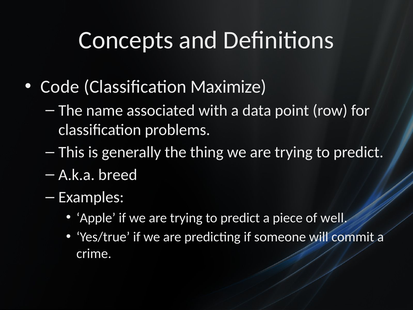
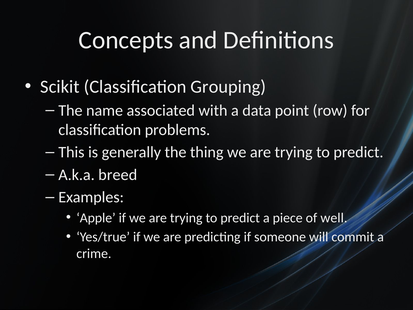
Code: Code -> Scikit (60, 87)
Maximize: Maximize -> Grouping (228, 87)
